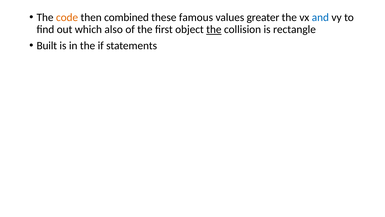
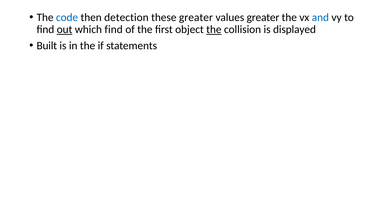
code colour: orange -> blue (67, 17)
combined: combined -> detection (126, 17)
these famous: famous -> greater (196, 17)
out underline: none -> present (65, 29)
which also: also -> find (114, 29)
rectangle: rectangle -> displayed (294, 29)
